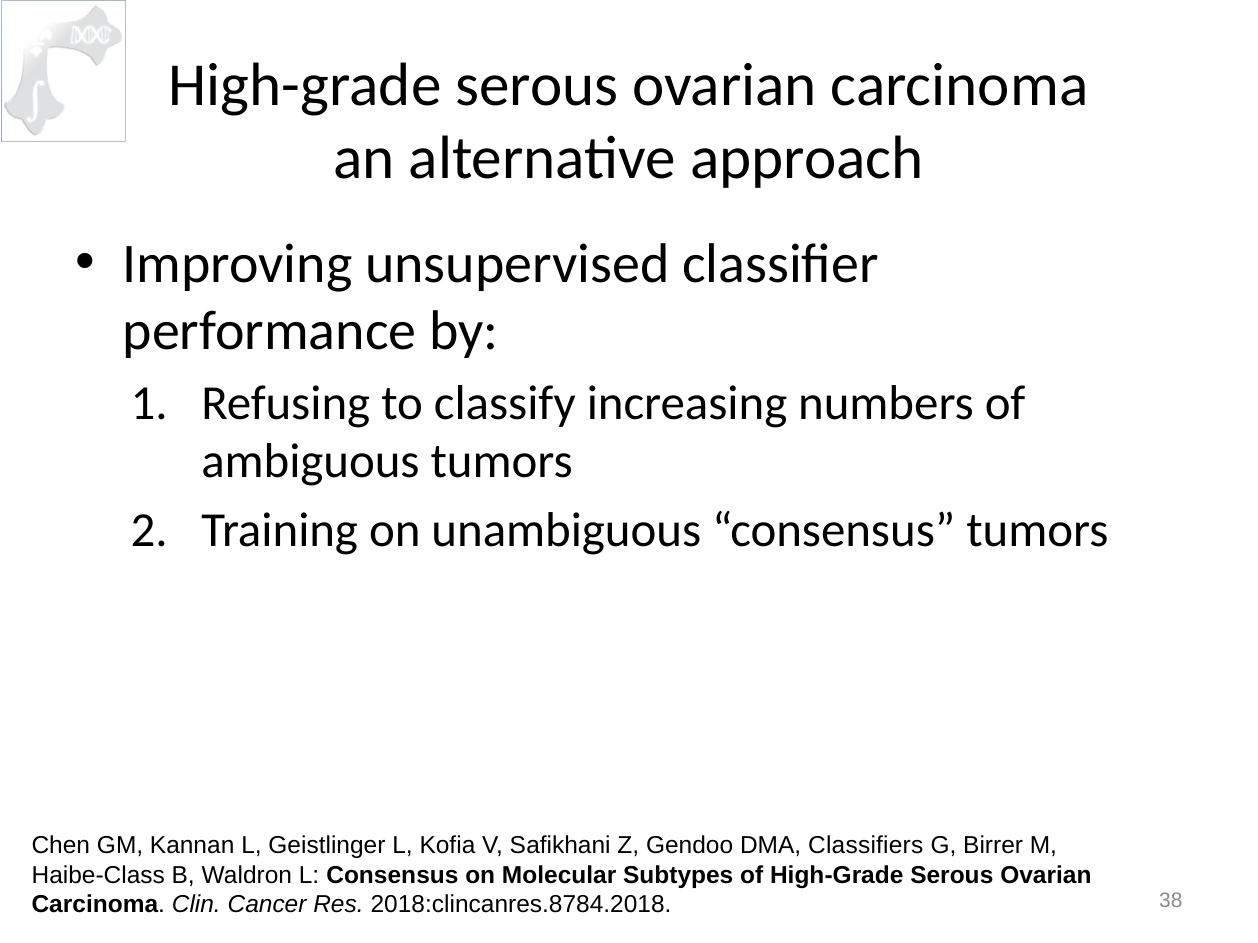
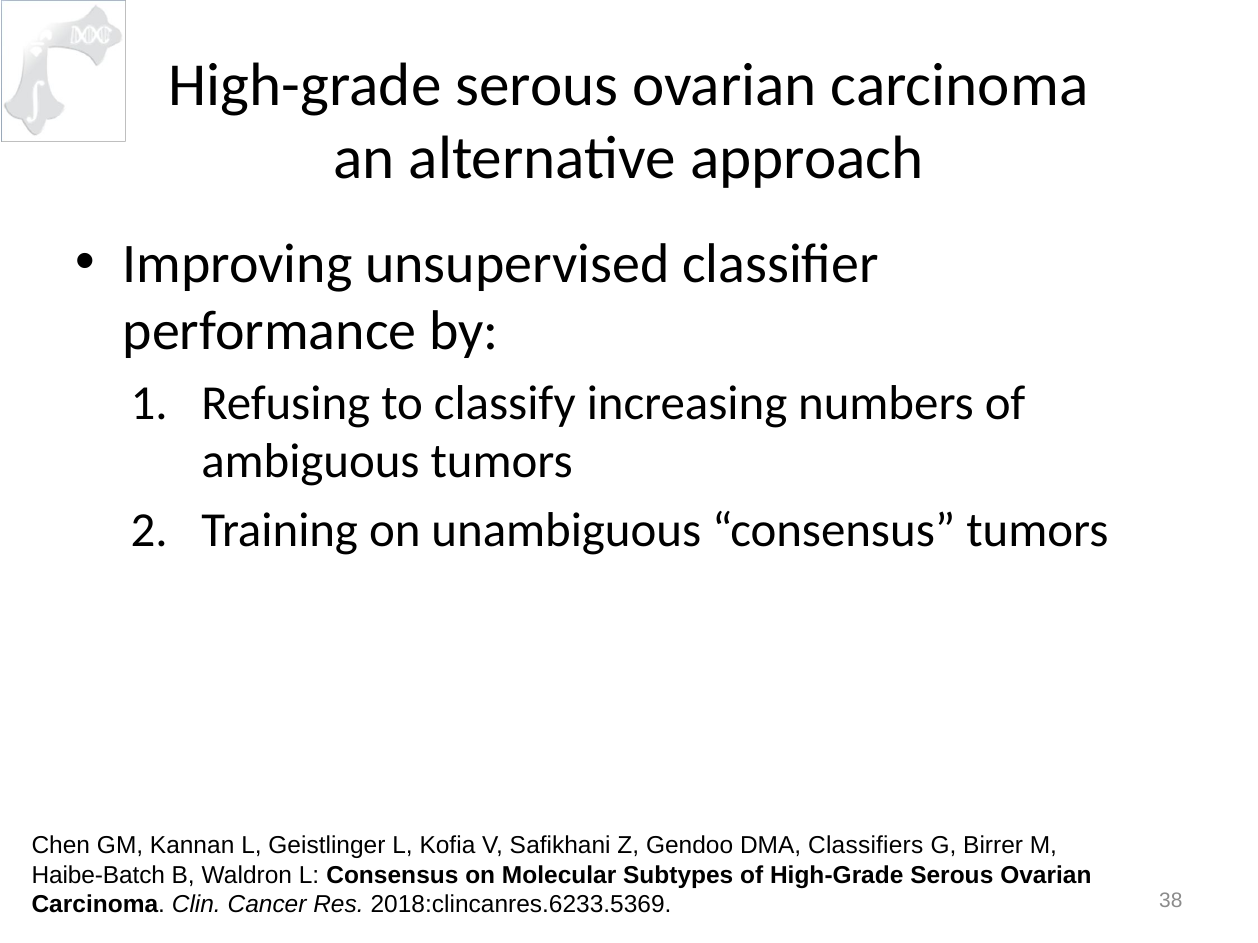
Haibe-Class: Haibe-Class -> Haibe-Batch (98, 876)
2018:clincanres.8784.2018: 2018:clincanres.8784.2018 -> 2018:clincanres.6233.5369 (521, 905)
